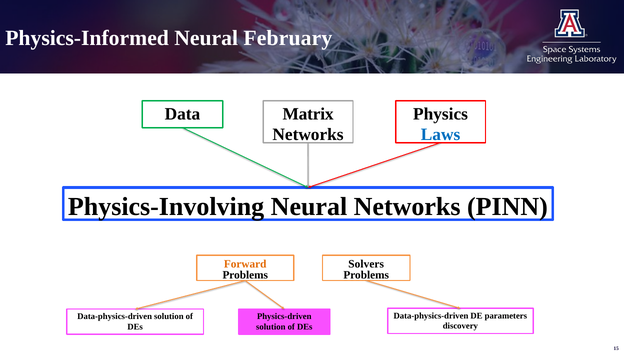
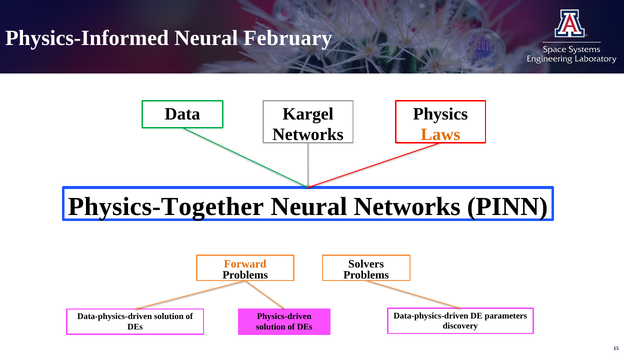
Matrix: Matrix -> Kargel (308, 114)
Laws colour: blue -> orange (441, 135)
Physics-Involving: Physics-Involving -> Physics-Together (166, 206)
